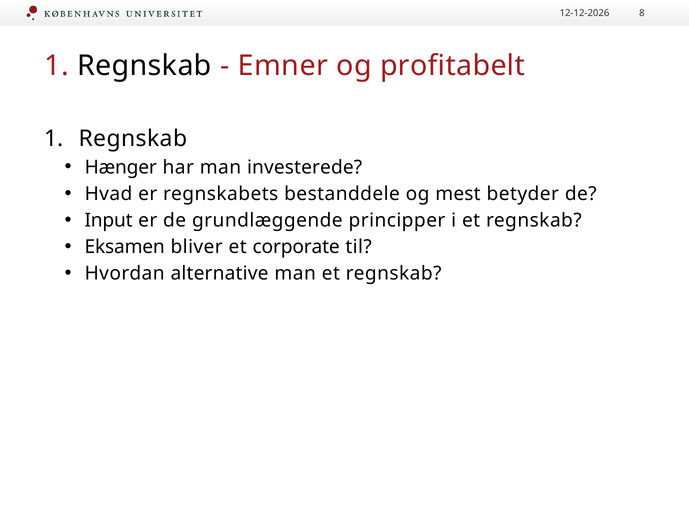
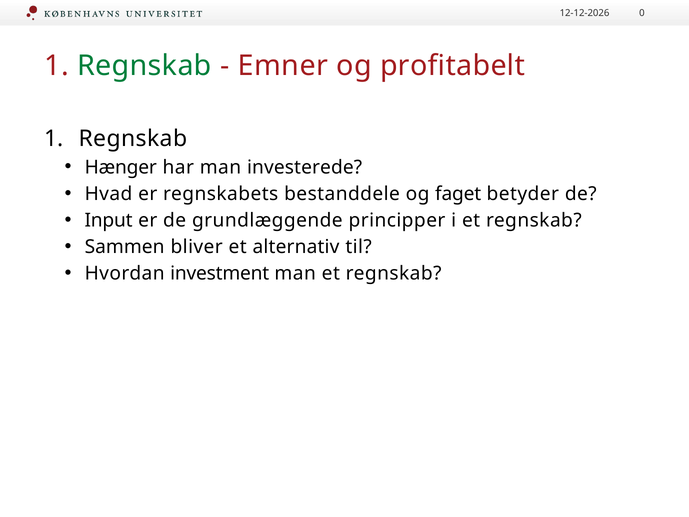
8: 8 -> 0 (642, 13)
Regnskab colour: black -> green (144, 66)
mest: mest -> faget (458, 194)
Eksamen: Eksamen -> Sammen (125, 247)
corporate: corporate -> alternativ (296, 247)
alternative: alternative -> investment (220, 273)
